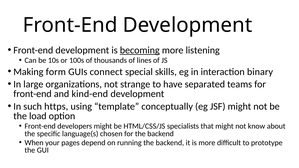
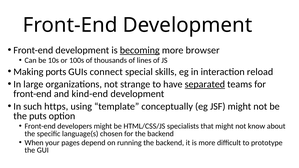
listening: listening -> browser (203, 50)
form: form -> ports (56, 72)
binary: binary -> reload (260, 72)
separated underline: none -> present (205, 84)
load: load -> puts (38, 116)
